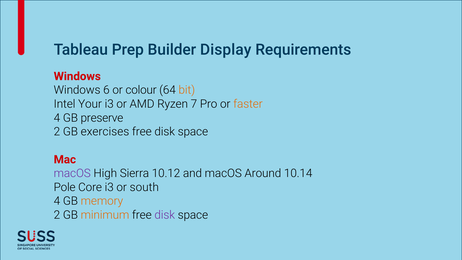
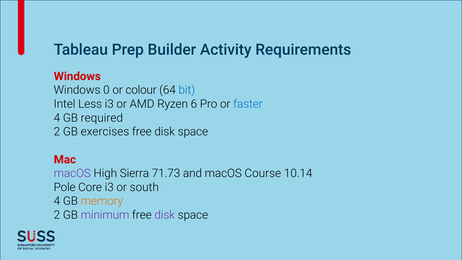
Display: Display -> Activity (226, 50)
6: 6 -> 0 (106, 90)
bit colour: orange -> blue (187, 90)
Your: Your -> Less (90, 104)
7: 7 -> 6 (194, 104)
faster colour: orange -> blue (248, 104)
preserve: preserve -> required (102, 118)
10.12: 10.12 -> 71.73 (166, 173)
Around: Around -> Course (263, 173)
minimum colour: orange -> purple (105, 215)
